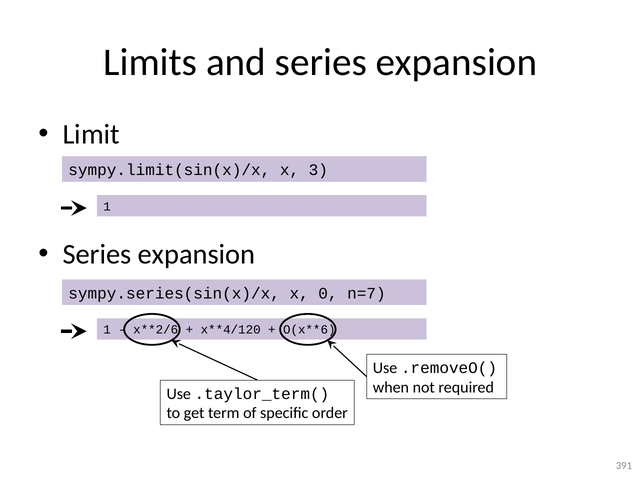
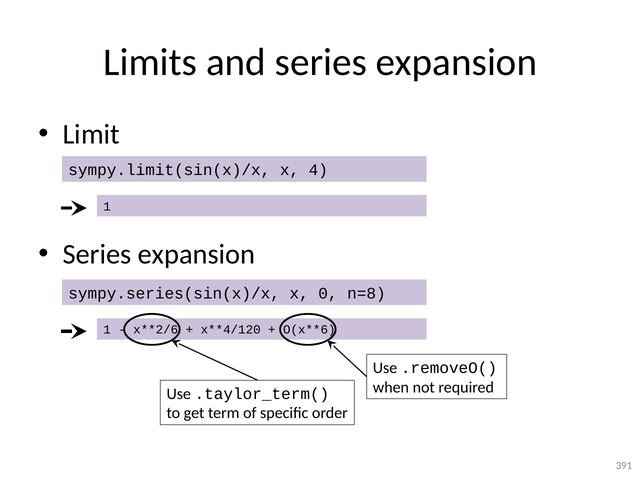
3: 3 -> 4 (318, 170)
n=7: n=7 -> n=8 (366, 293)
